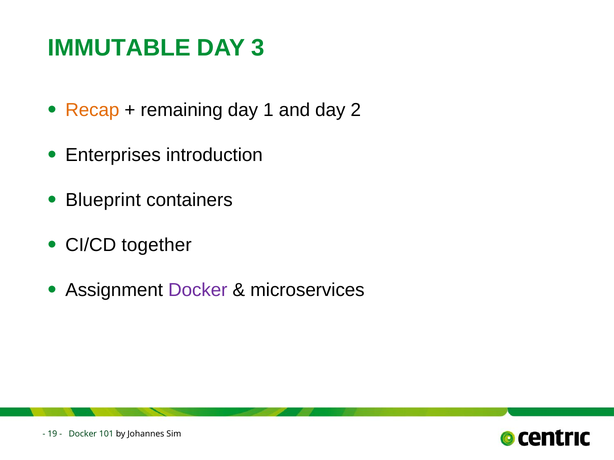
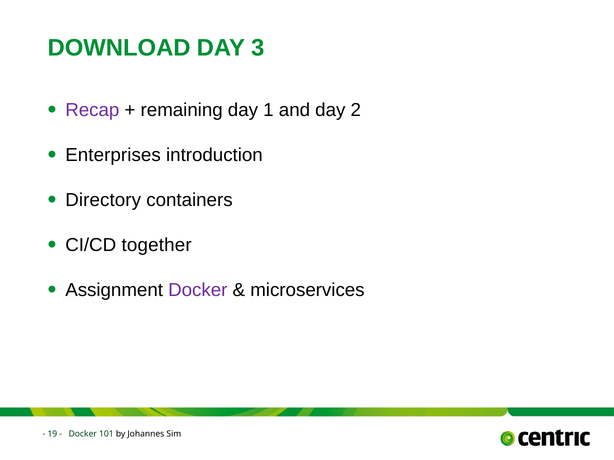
IMMUTABLE: IMMUTABLE -> DOWNLOAD (119, 48)
Recap colour: orange -> purple (92, 110)
Blueprint: Blueprint -> Directory (103, 200)
